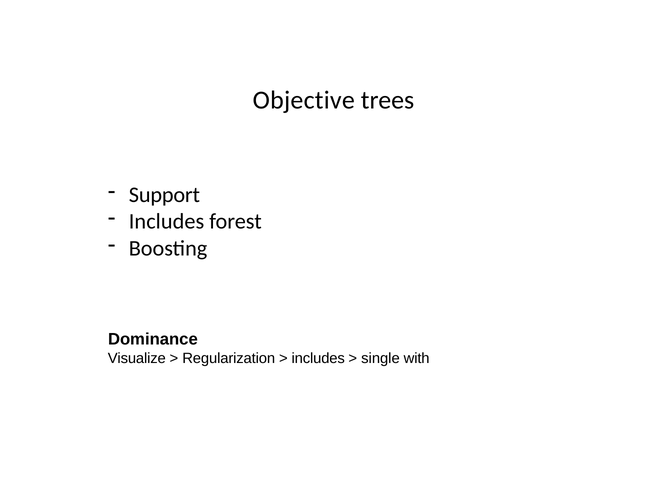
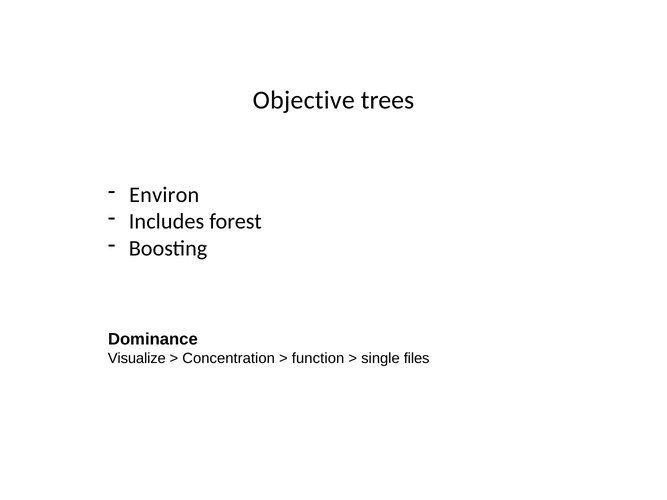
Support: Support -> Environ (164, 195)
Regularization: Regularization -> Concentration (229, 358)
includes: includes -> function (318, 358)
with: with -> files (417, 358)
